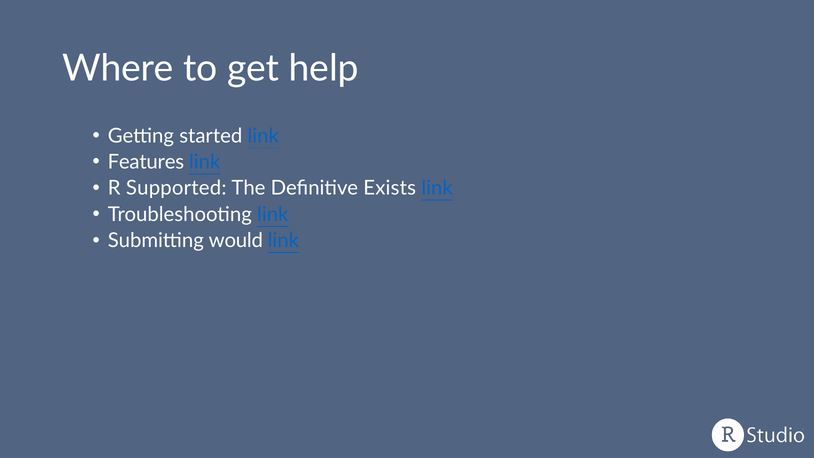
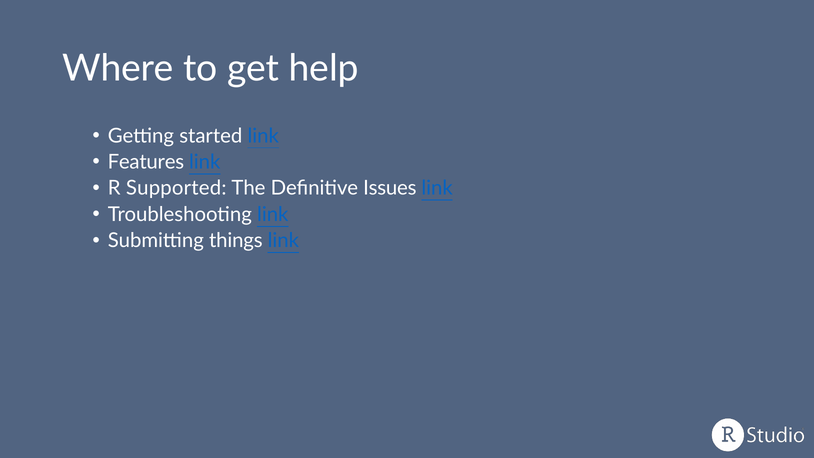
Exists: Exists -> Issues (390, 188)
would: would -> things (236, 241)
